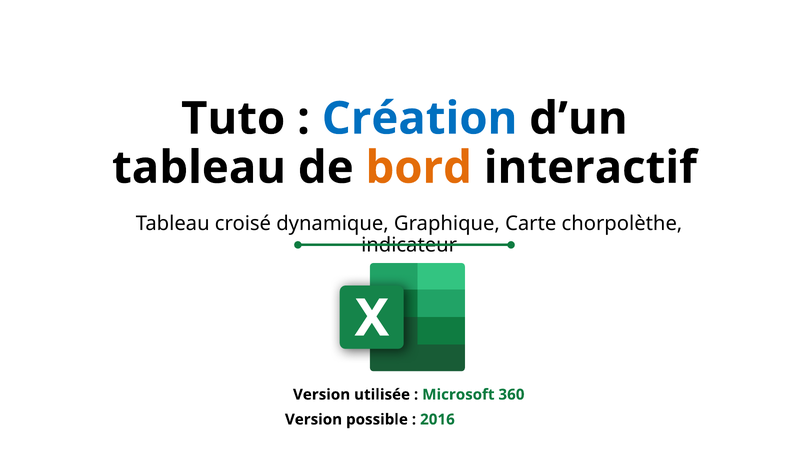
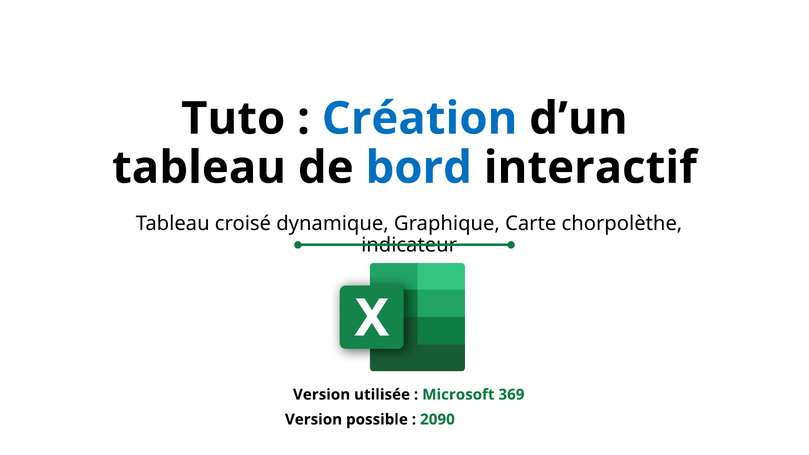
bord colour: orange -> blue (419, 168)
360: 360 -> 369 (511, 395)
2016: 2016 -> 2090 (437, 420)
